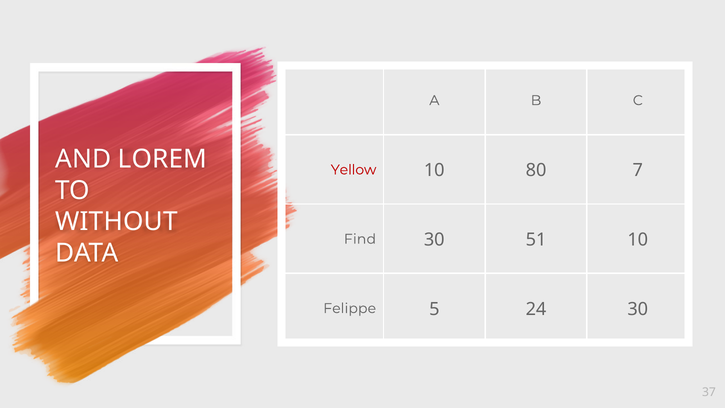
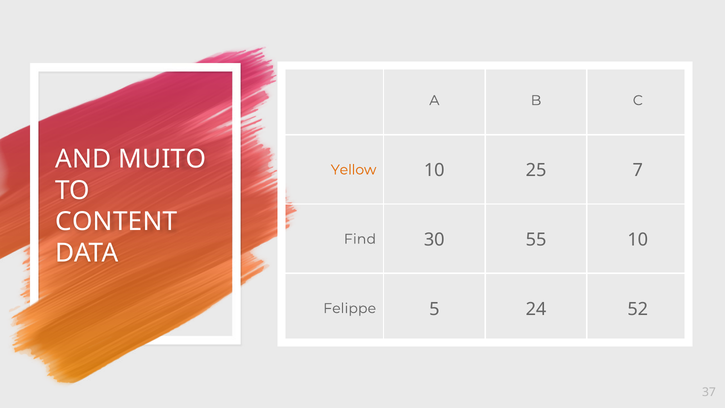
LOREM: LOREM -> MUITO (162, 159)
Yellow colour: red -> orange (354, 170)
80: 80 -> 25 (536, 170)
WITHOUT: WITHOUT -> CONTENT (116, 222)
51: 51 -> 55 (536, 240)
24 30: 30 -> 52 (638, 309)
